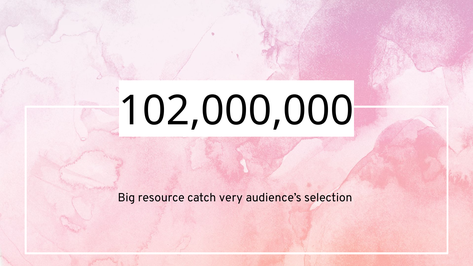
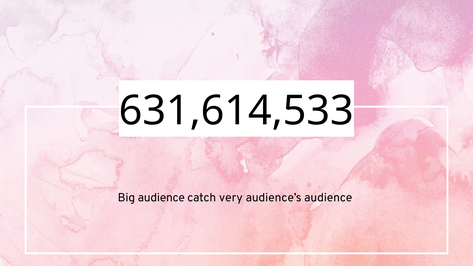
102,000,000: 102,000,000 -> 631,614,533 (236, 111)
Big resource: resource -> audience (161, 198)
audience’s selection: selection -> audience (328, 198)
